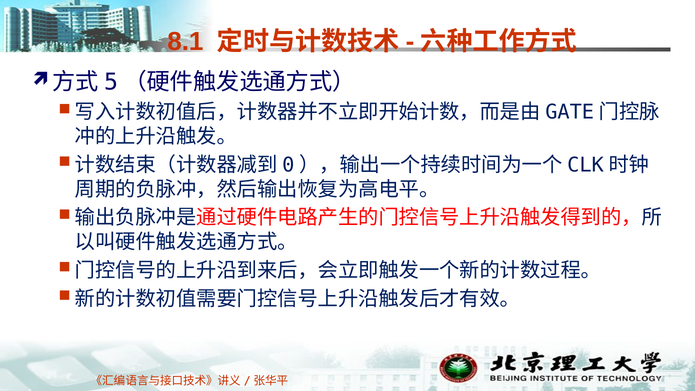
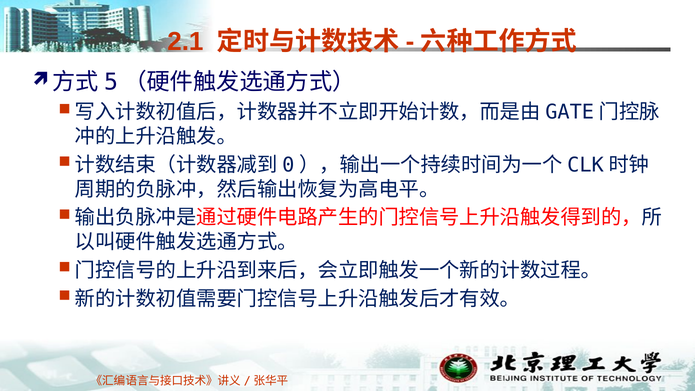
8.1: 8.1 -> 2.1 (185, 42)
